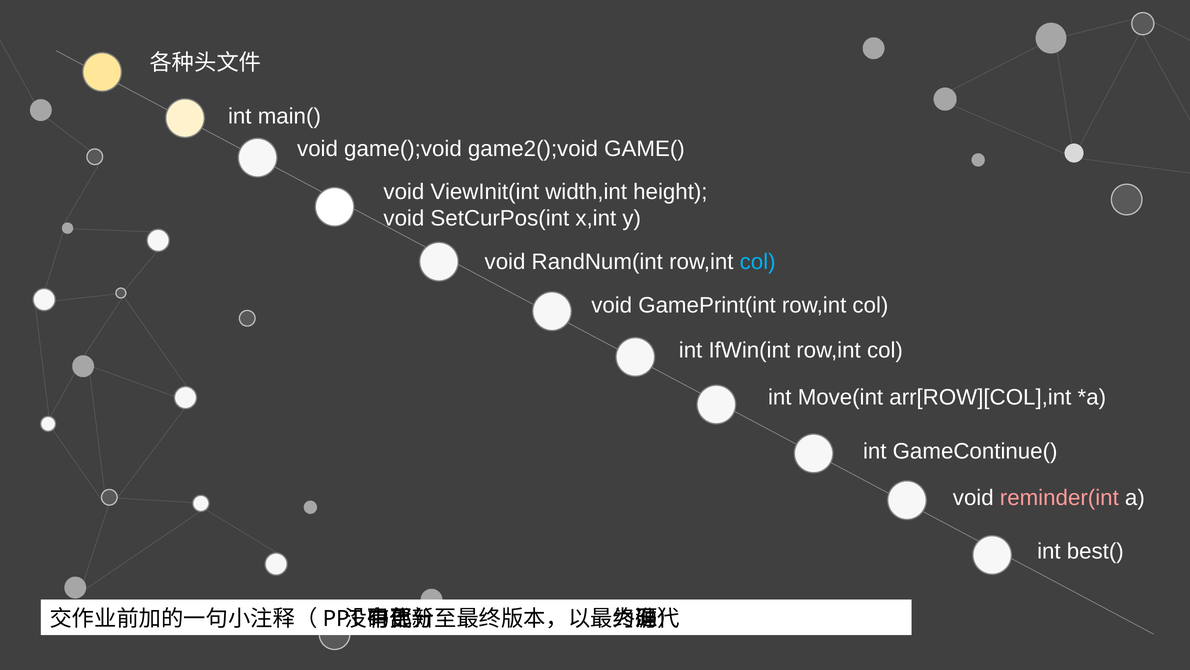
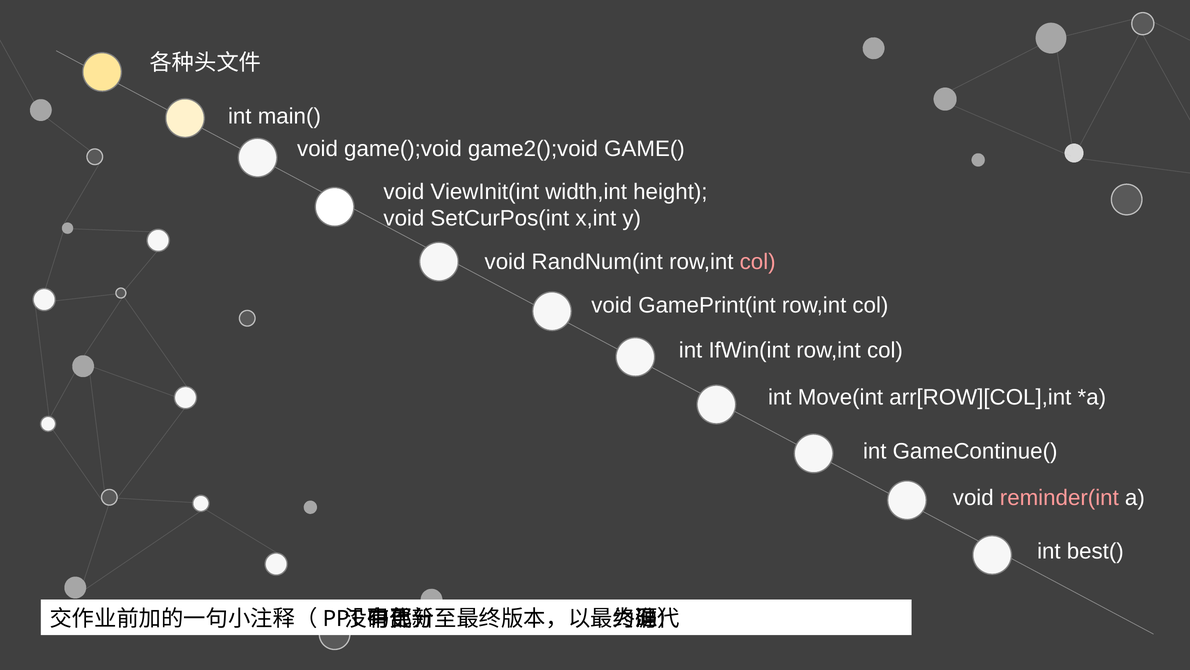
col colour: light blue -> pink (758, 262)
